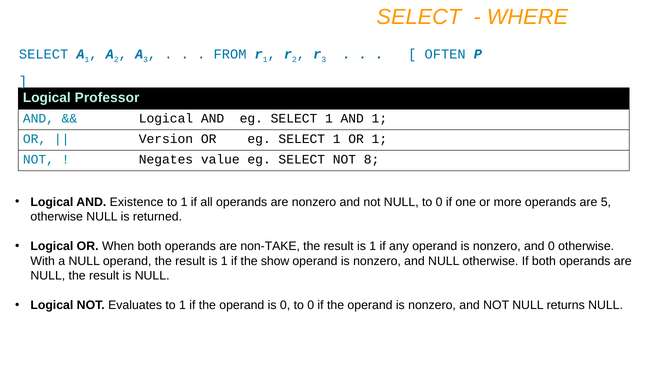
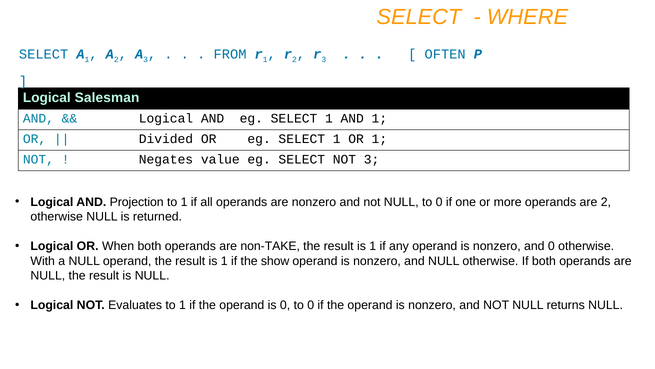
Professor: Professor -> Salesman (107, 98)
Version: Version -> Divided (166, 139)
NOT 8: 8 -> 3 (372, 159)
Existence: Existence -> Projection (137, 202)
are 5: 5 -> 2 (606, 202)
